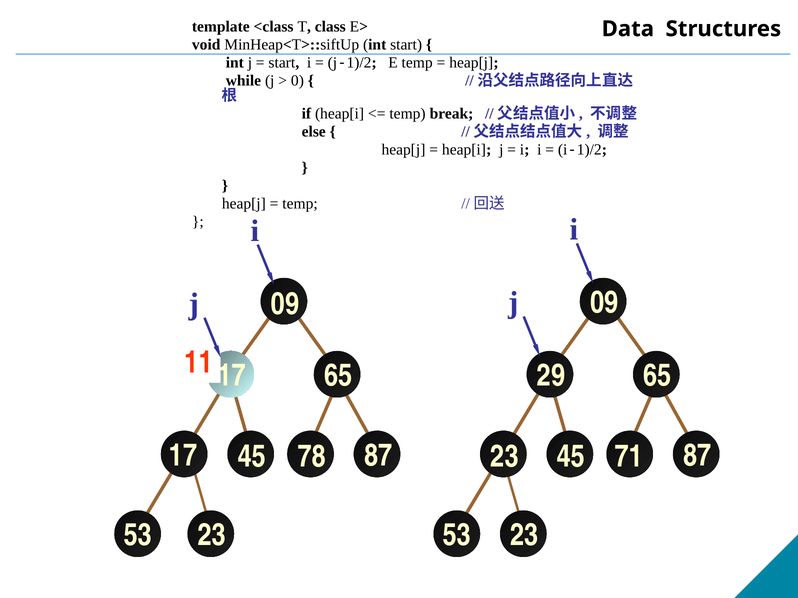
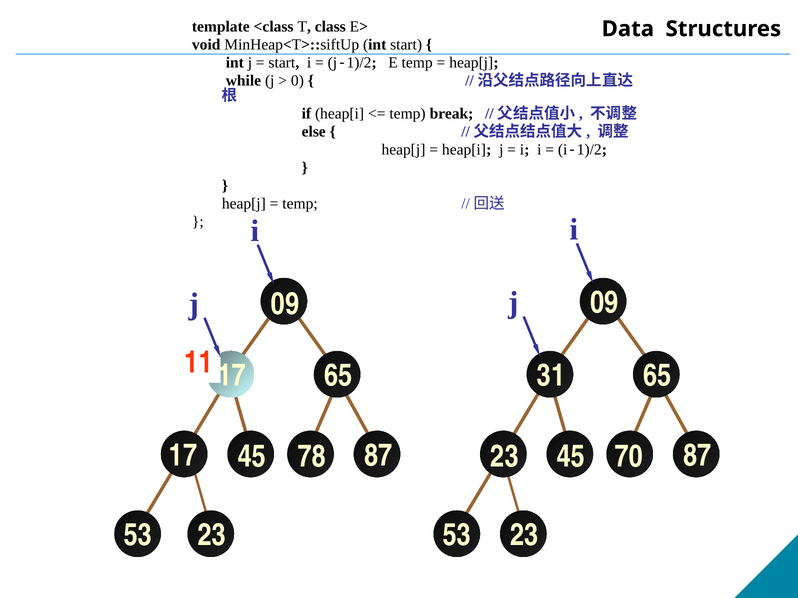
29: 29 -> 31 (551, 376)
71: 71 -> 70 (629, 457)
